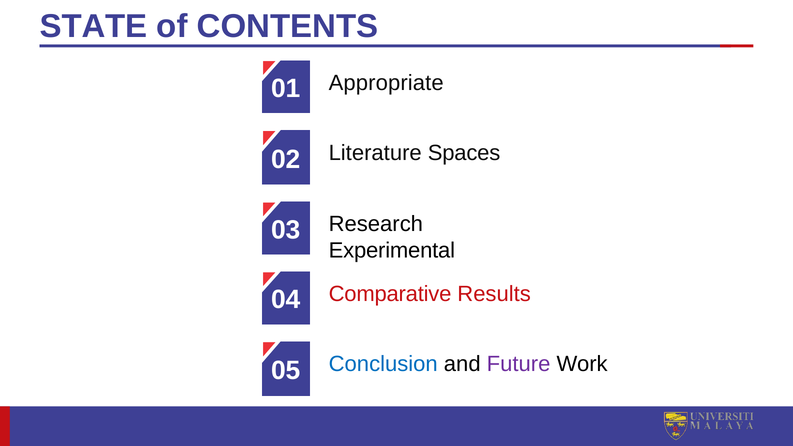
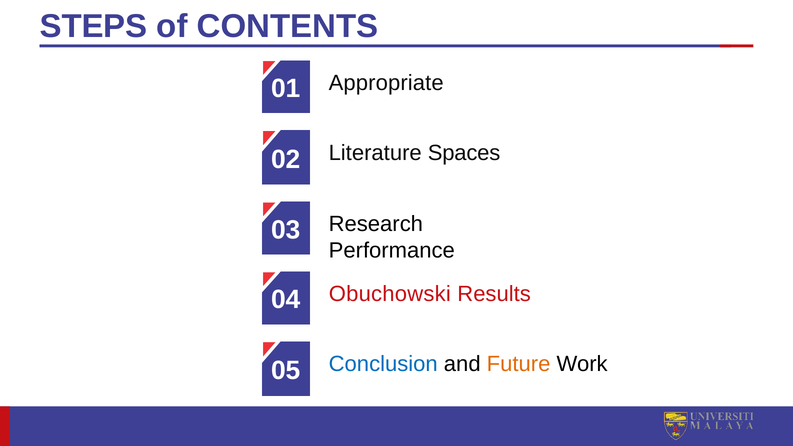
STATE: STATE -> STEPS (93, 26)
Experimental: Experimental -> Performance (392, 251)
Comparative: Comparative -> Obuchowski (390, 294)
Future colour: purple -> orange (519, 364)
